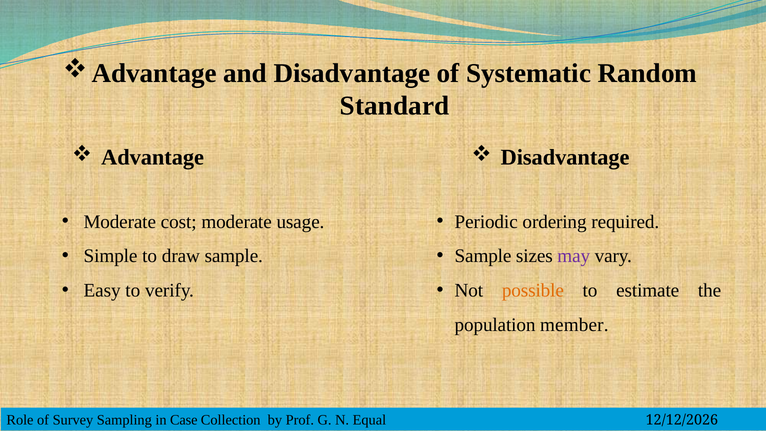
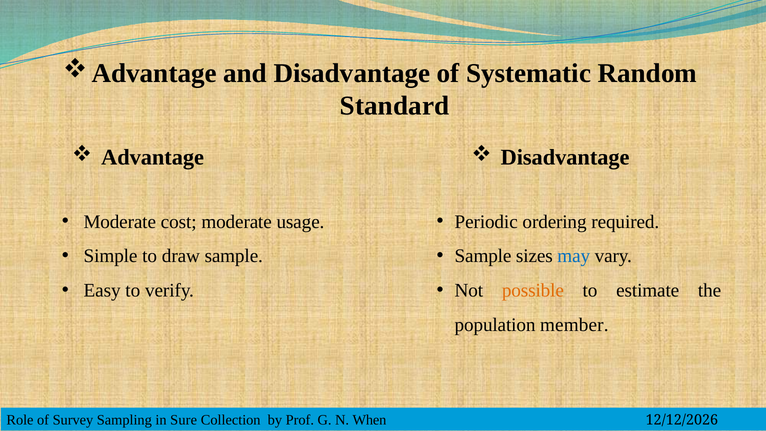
may colour: purple -> blue (574, 256)
Case: Case -> Sure (184, 420)
Equal: Equal -> When (369, 420)
